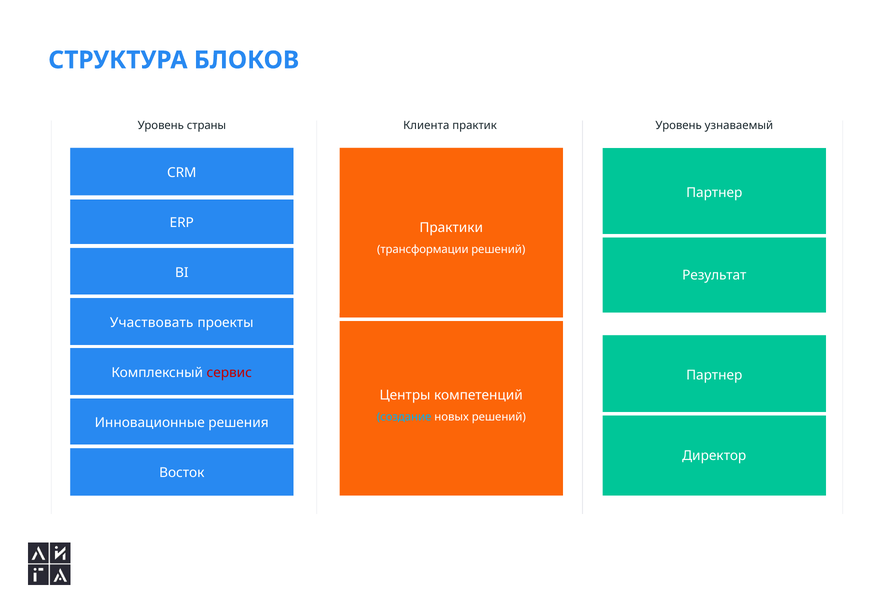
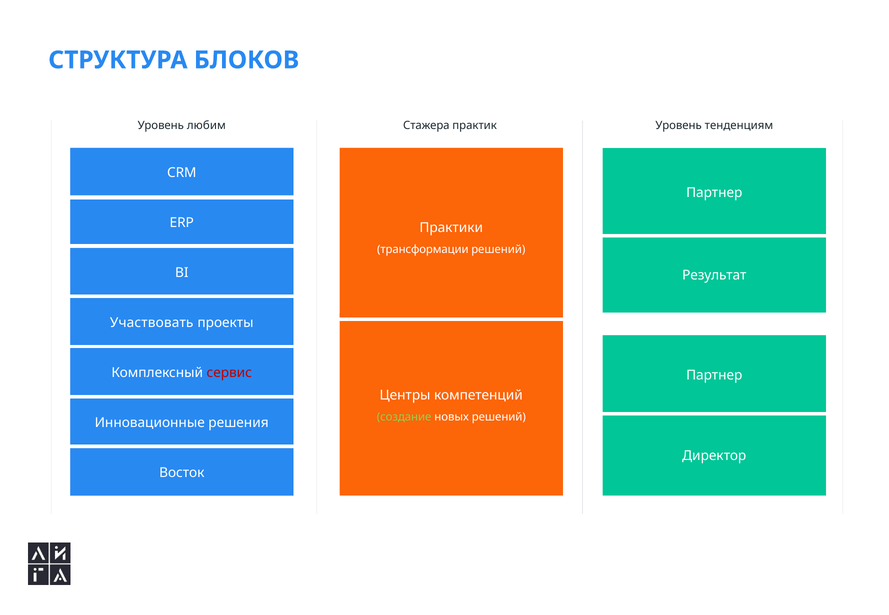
страны: страны -> любим (206, 126)
Клиента: Клиента -> Стажера (426, 126)
узнаваемый: узнаваемый -> тенденциям (739, 126)
создание colour: light blue -> light green (404, 417)
